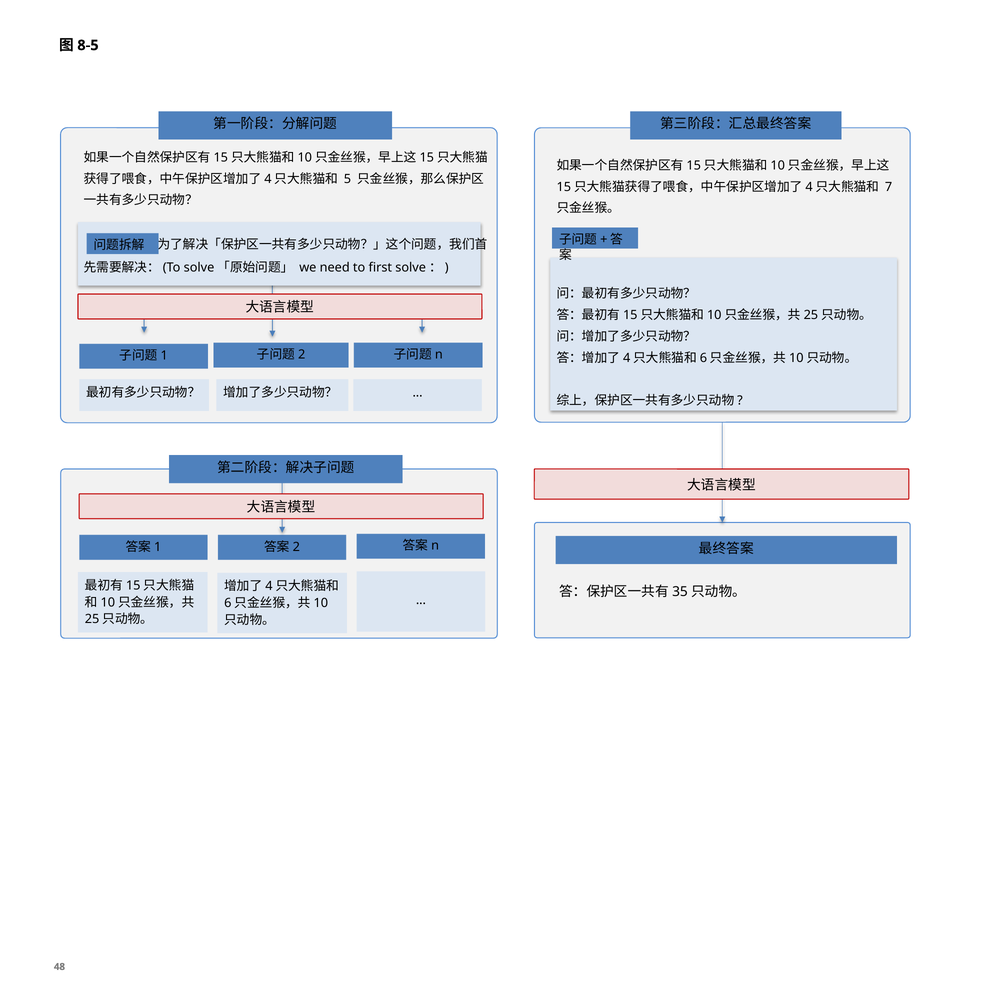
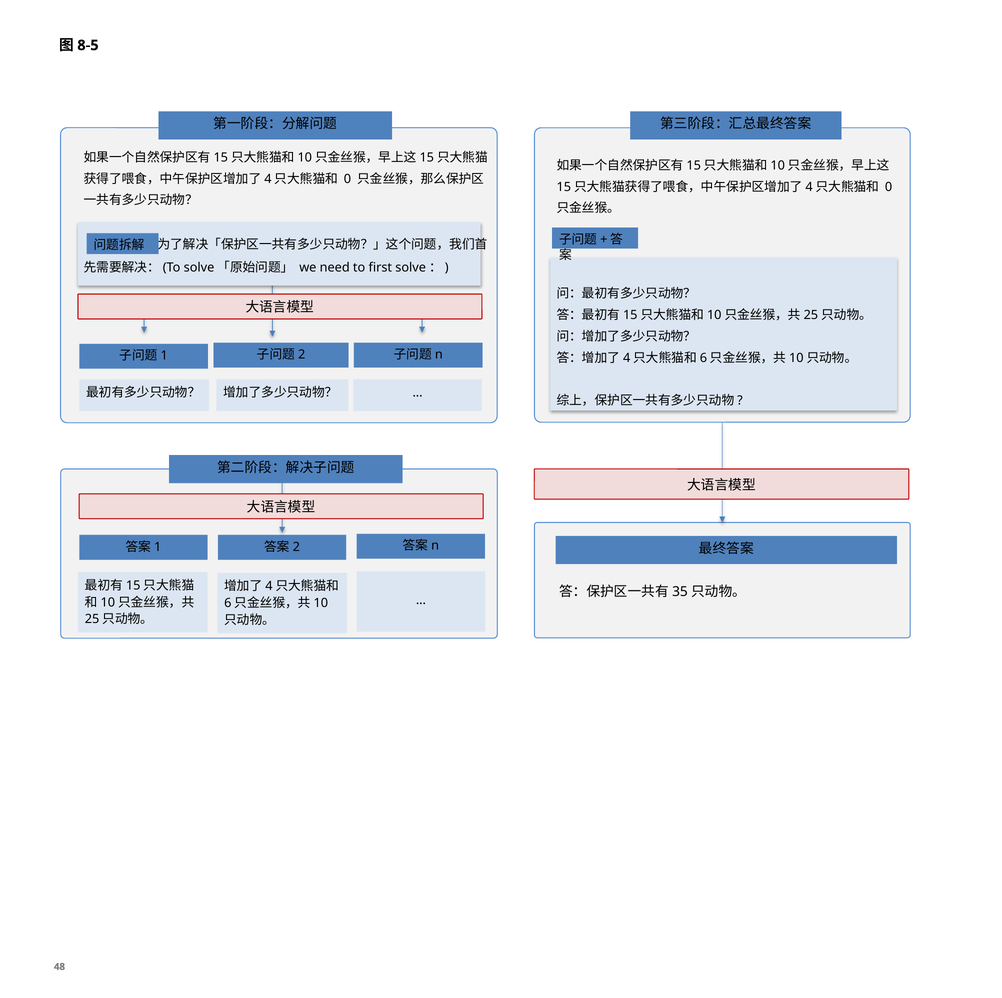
5: 5 -> 0 (347, 179)
7: 7 -> 0 (889, 187)
